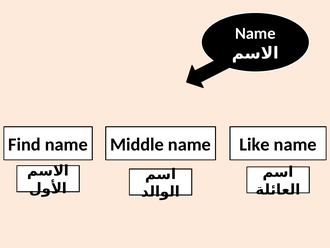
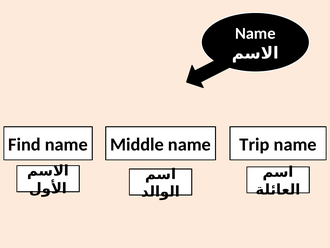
Like: Like -> Trip (254, 144)
